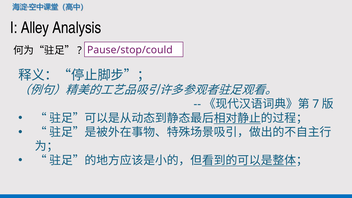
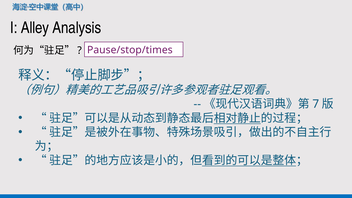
Pause/stop/could: Pause/stop/could -> Pause/stop/times (130, 50)
